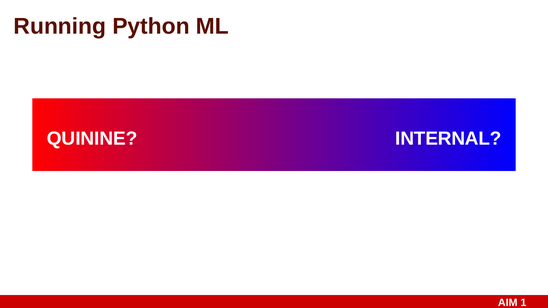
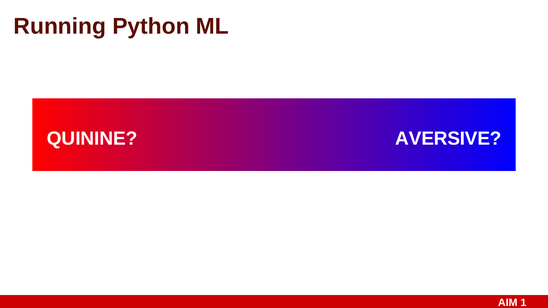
INTERNAL: INTERNAL -> AVERSIVE (448, 139)
